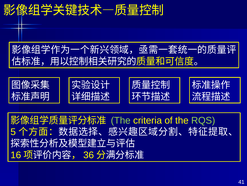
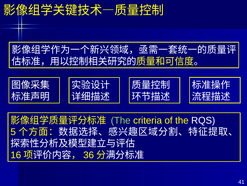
RQS colour: light green -> white (203, 120)
